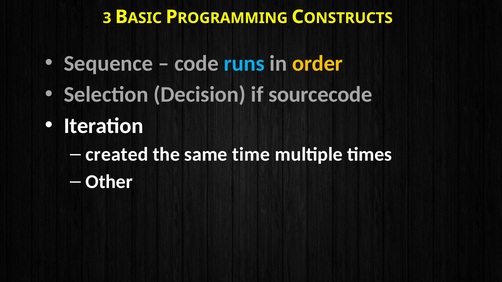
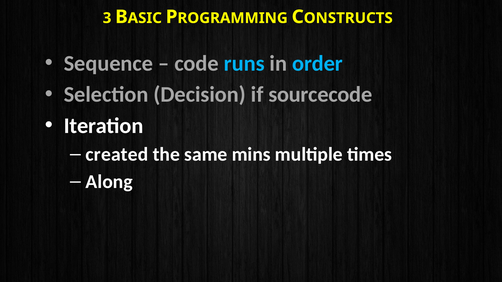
order colour: yellow -> light blue (317, 63)
time: time -> mins (251, 155)
Other: Other -> Along (109, 182)
